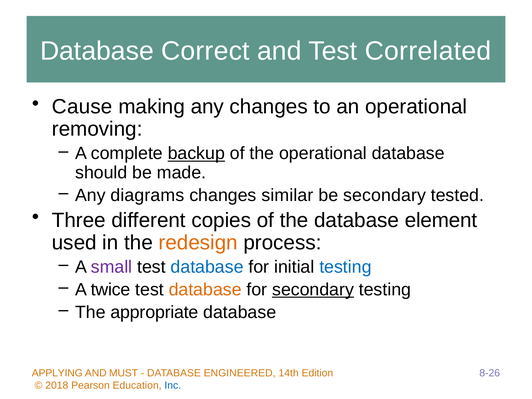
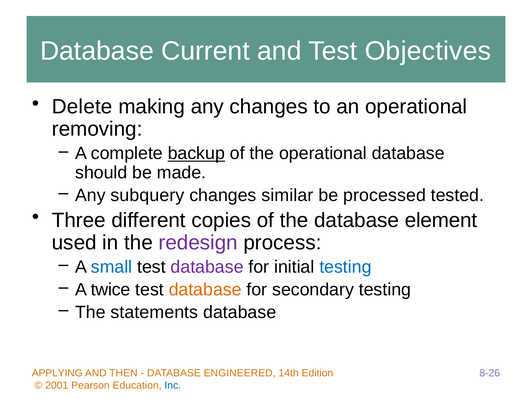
Correct: Correct -> Current (205, 51)
Correlated: Correlated -> Objectives (428, 51)
Cause: Cause -> Delete (82, 107)
diagrams: diagrams -> subquery (147, 195)
be secondary: secondary -> processed (385, 195)
redesign colour: orange -> purple (198, 243)
small colour: purple -> blue (112, 267)
database colour: blue -> purple (207, 267)
secondary underline: present -> none (313, 290)
appropriate: appropriate -> statements (154, 312)
MUST: MUST -> THEN (123, 373)
2018: 2018 -> 2001 (57, 386)
